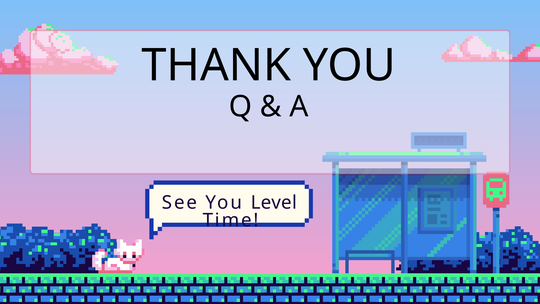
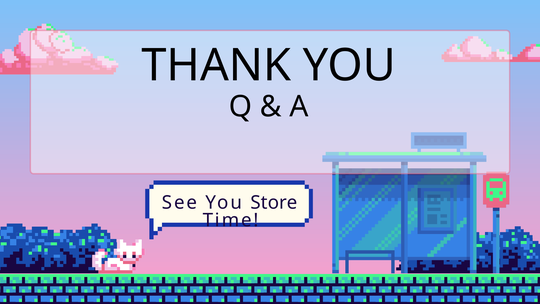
Level: Level -> Store (274, 203)
